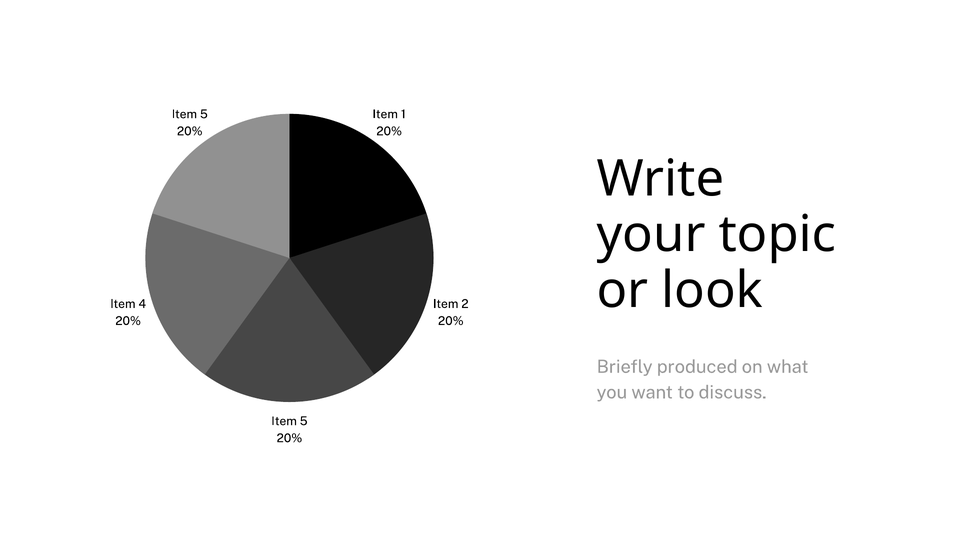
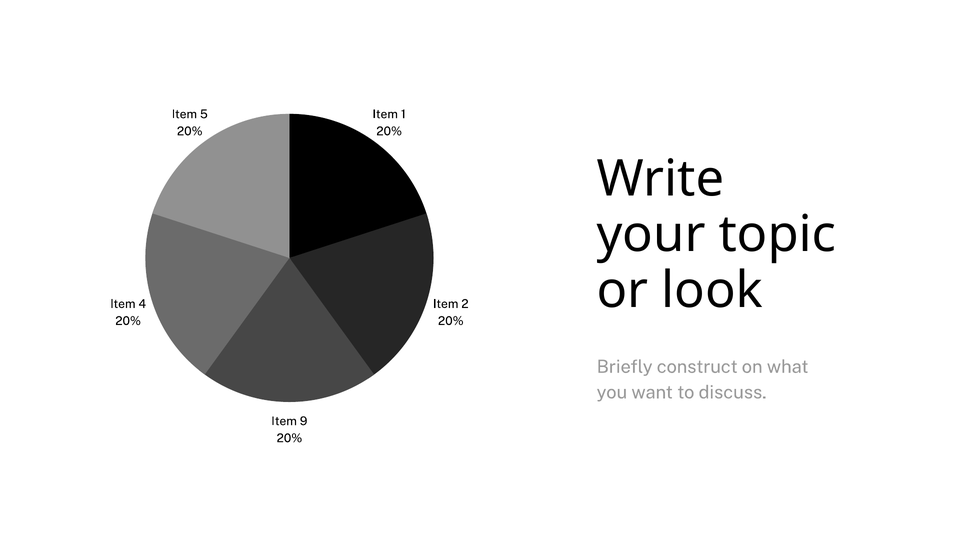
produced: produced -> construct (697, 367)
5: 5 -> 9 (304, 421)
